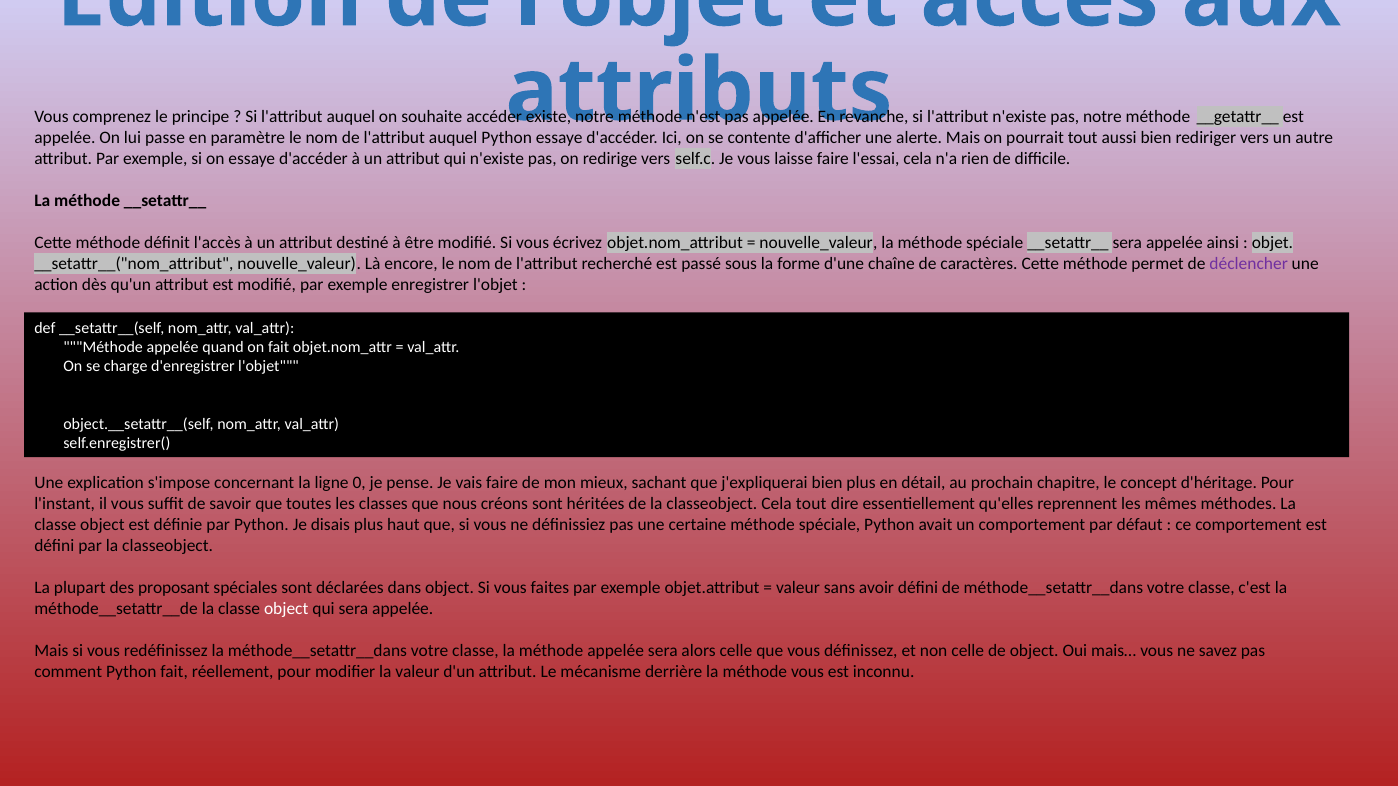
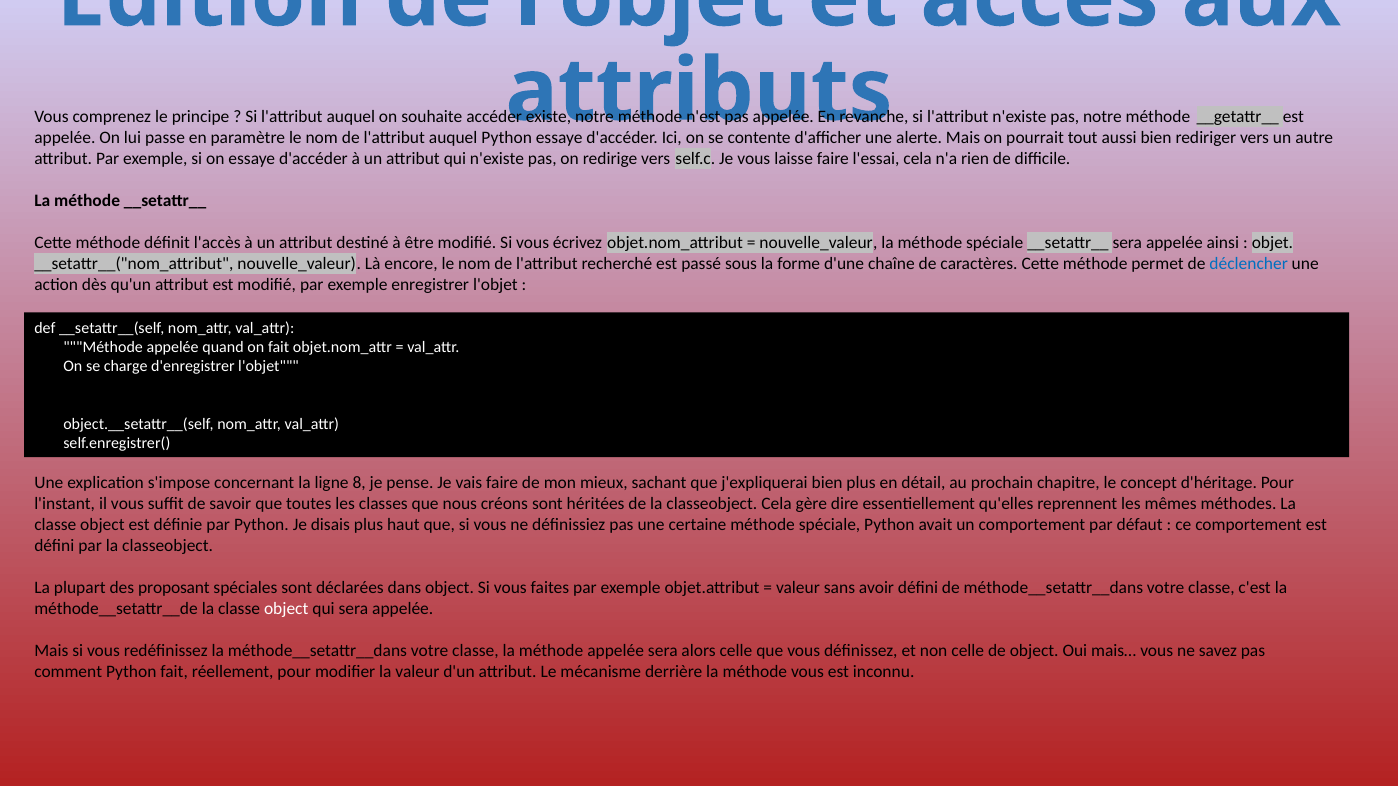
déclencher colour: purple -> blue (1249, 264)
0: 0 -> 8 (359, 483)
Cela tout: tout -> gère (811, 504)
